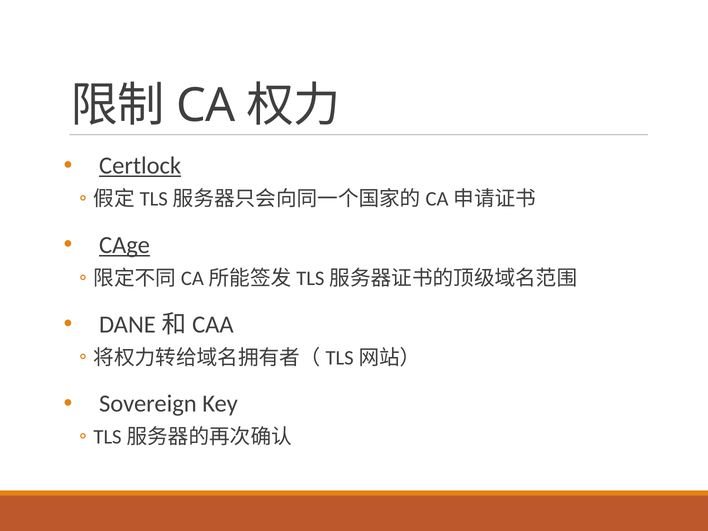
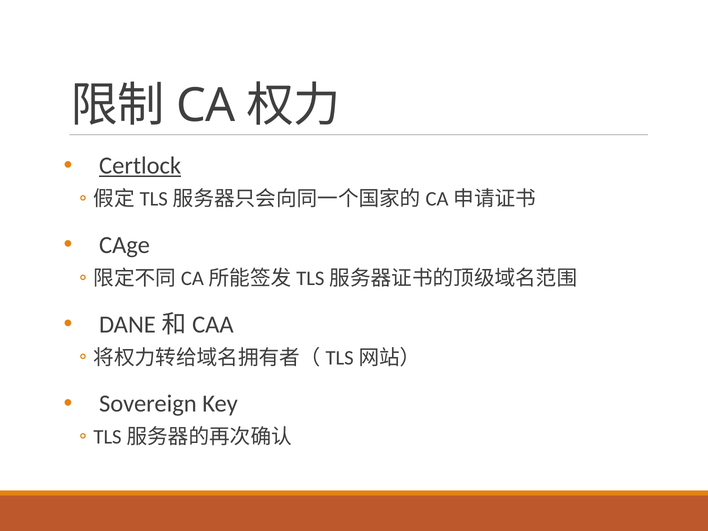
CAge underline: present -> none (125, 245)
